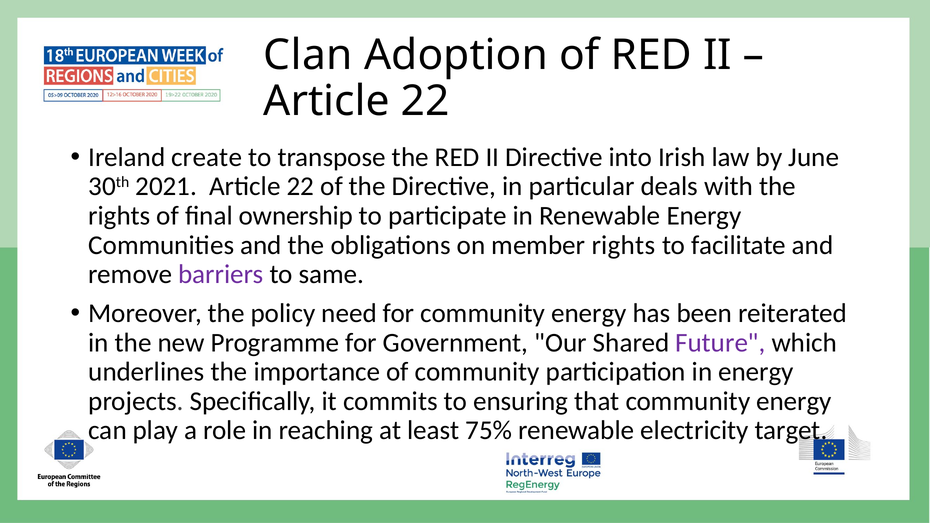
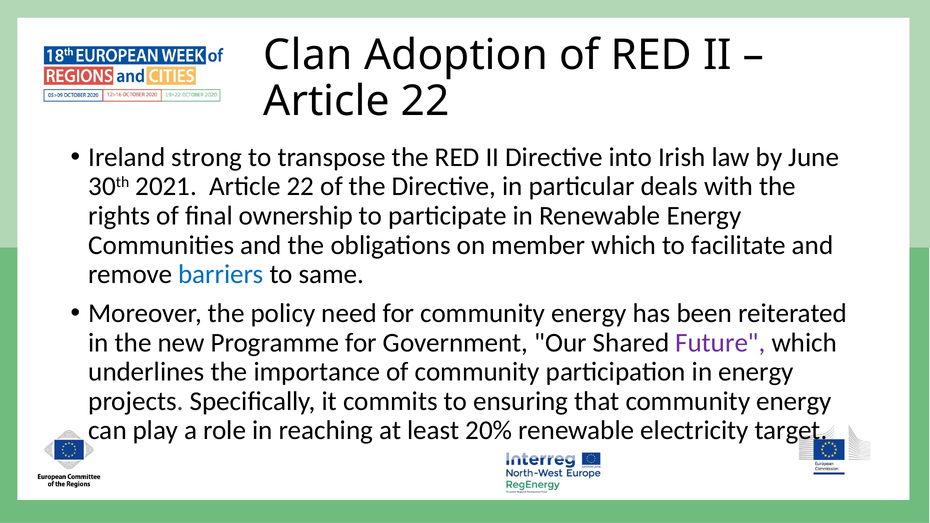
create: create -> strong (207, 157)
member rights: rights -> which (624, 245)
barriers colour: purple -> blue (221, 274)
75%: 75% -> 20% (489, 431)
